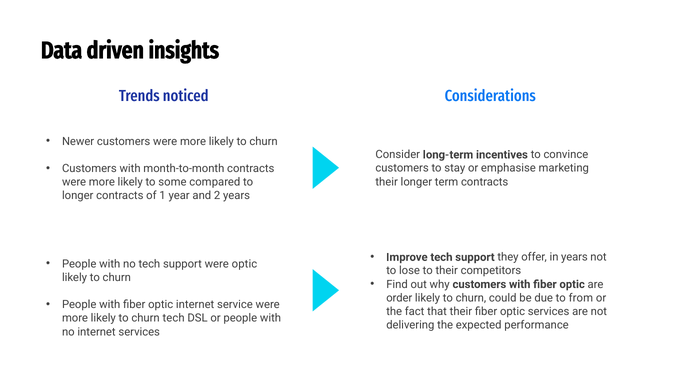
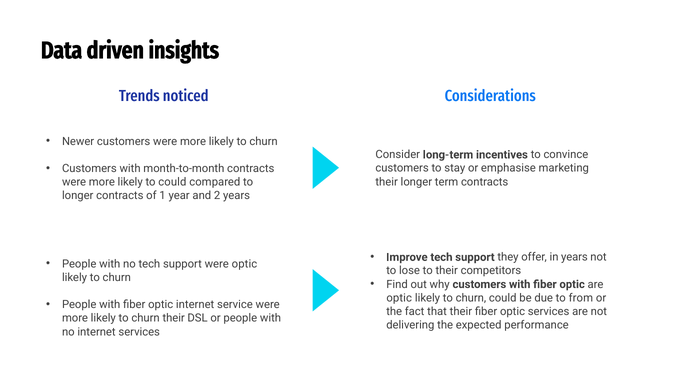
to some: some -> could (172, 182)
order: order -> optic (399, 297)
churn tech: tech -> their (174, 318)
